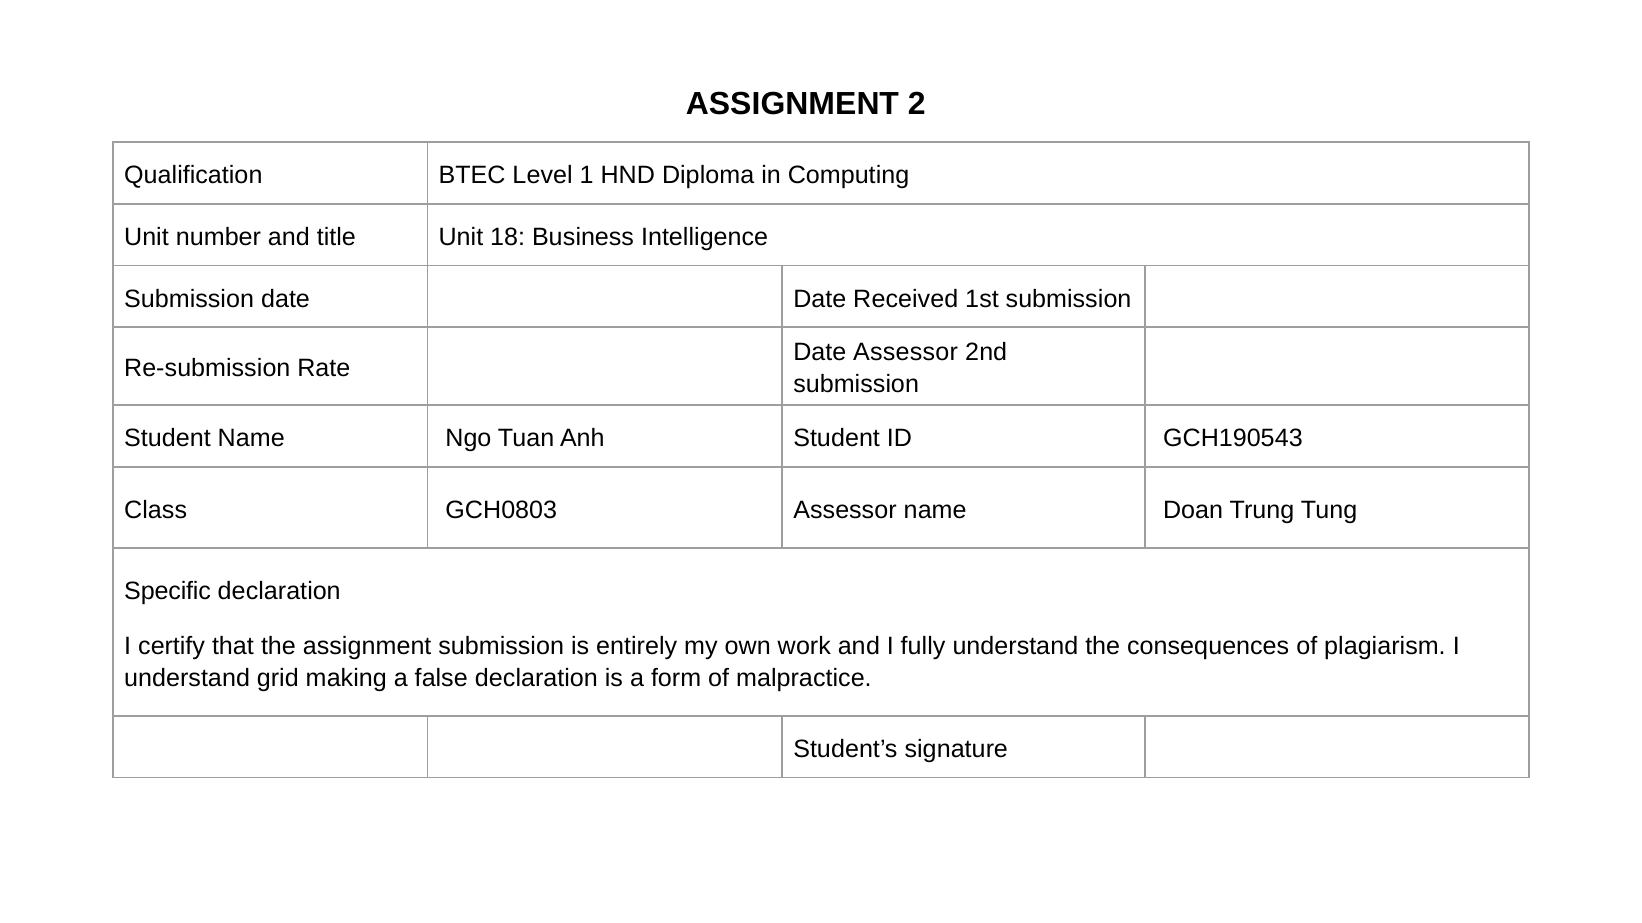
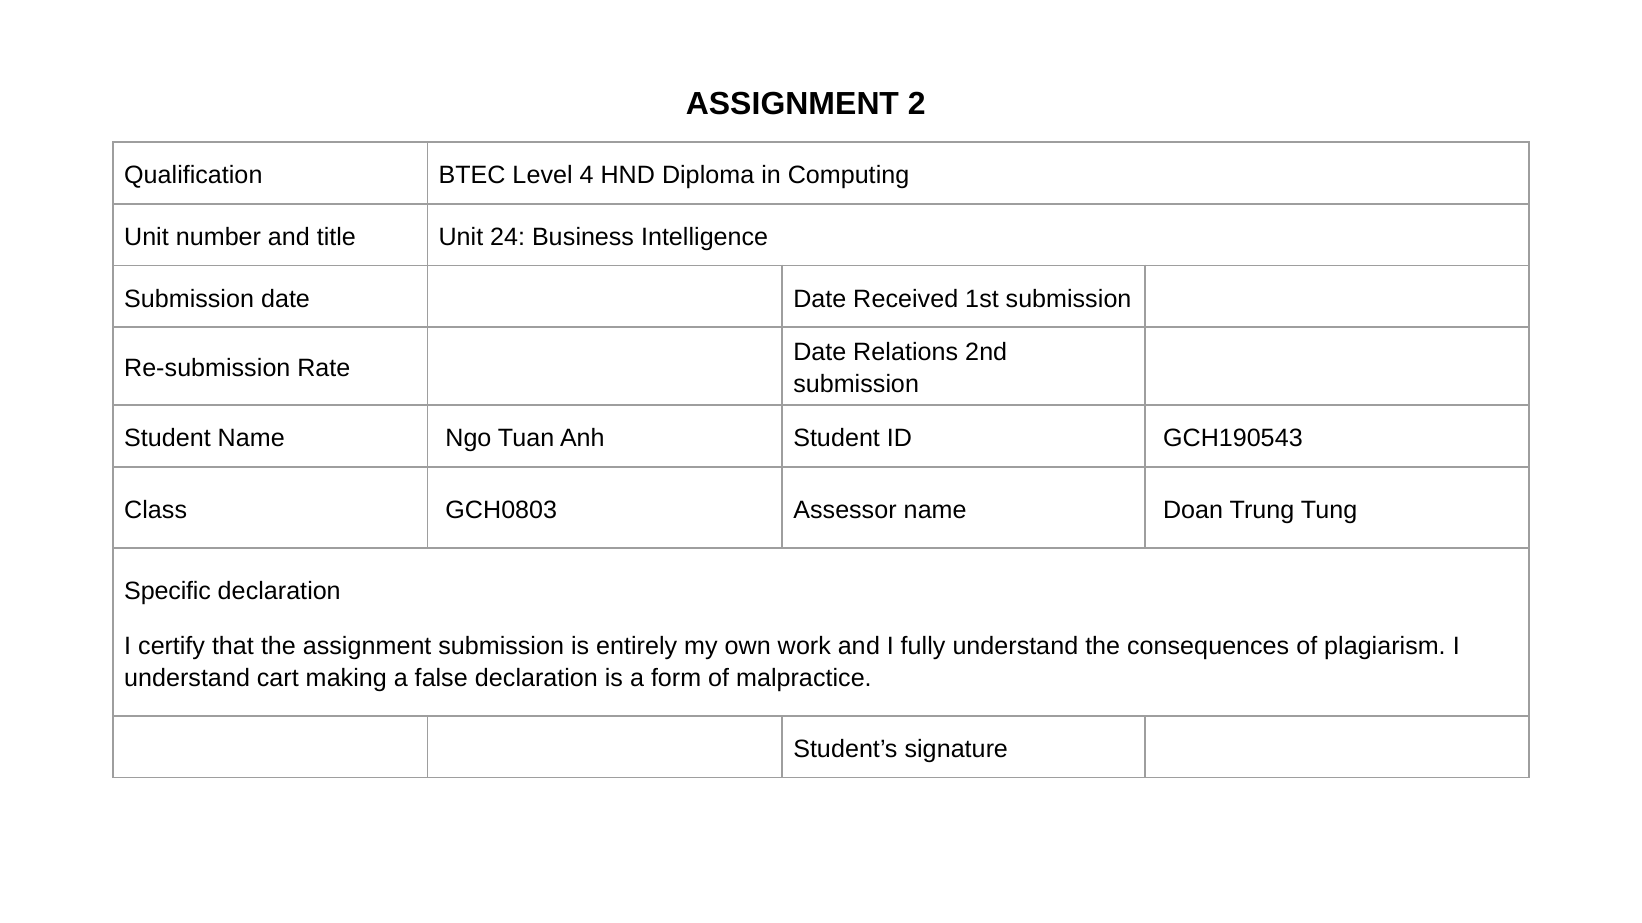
1: 1 -> 4 (587, 176)
18: 18 -> 24 (508, 237)
Date Assessor: Assessor -> Relations (906, 353)
grid: grid -> cart (278, 678)
